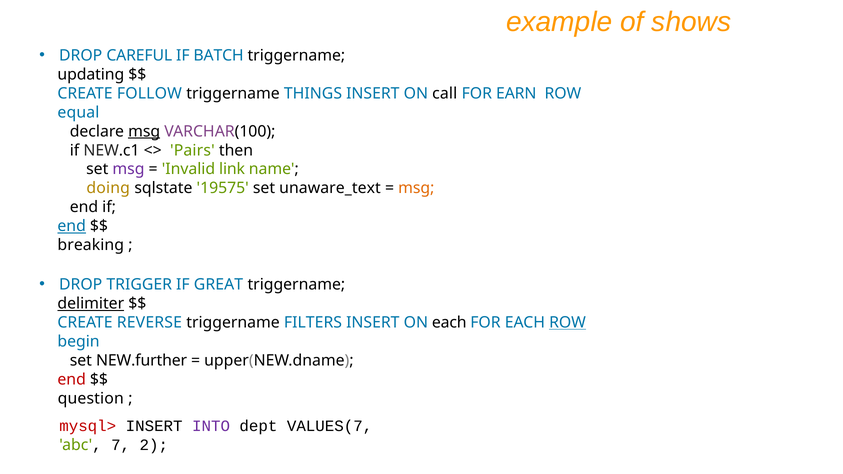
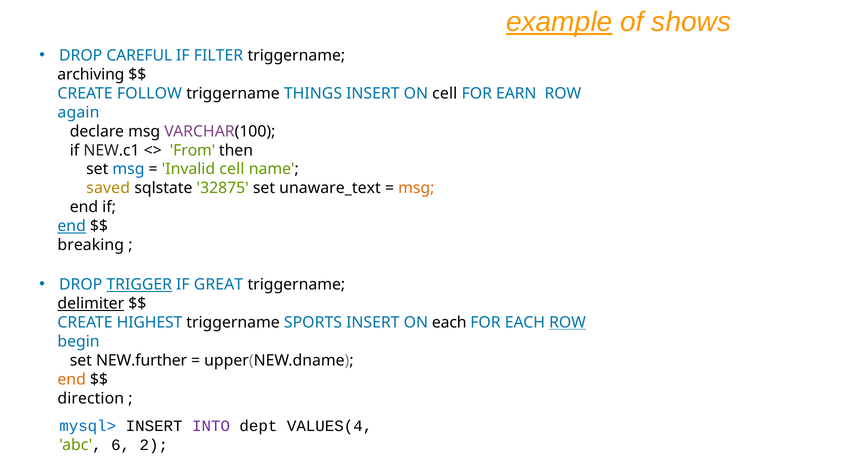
example underline: none -> present (559, 22)
BATCH: BATCH -> FILTER (218, 56)
updating: updating -> archiving (91, 75)
ON call: call -> cell (445, 93)
equal: equal -> again (78, 112)
msg underline: present -> none (144, 131)
Pairs: Pairs -> From (193, 150)
msg colour: purple -> blue (129, 169)
Invalid link: link -> cell (232, 169)
doing: doing -> saved (108, 188)
19575: 19575 -> 32875 (223, 188)
TRIGGER underline: none -> present (139, 285)
REVERSE: REVERSE -> HIGHEST (150, 323)
FILTERS: FILTERS -> SPORTS (313, 323)
end colour: red -> orange (72, 379)
question: question -> direction (91, 398)
mysql> colour: red -> blue (88, 426)
VALUES(7: VALUES(7 -> VALUES(4 (330, 426)
7: 7 -> 6 (121, 445)
